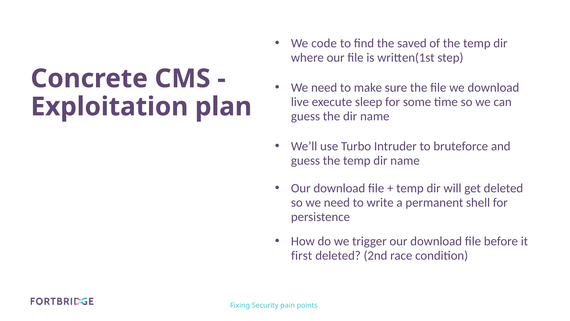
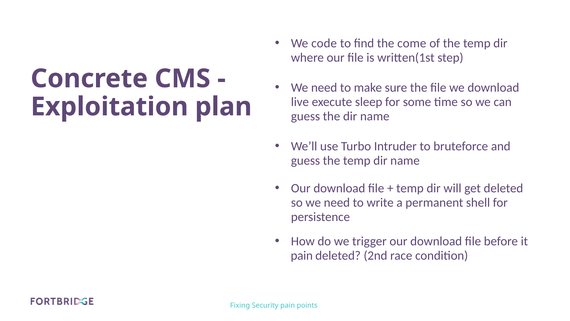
saved: saved -> come (412, 43)
first: first -> pain (302, 255)
